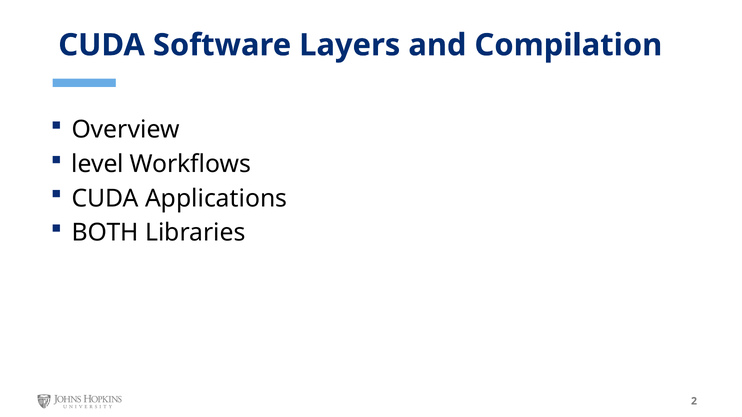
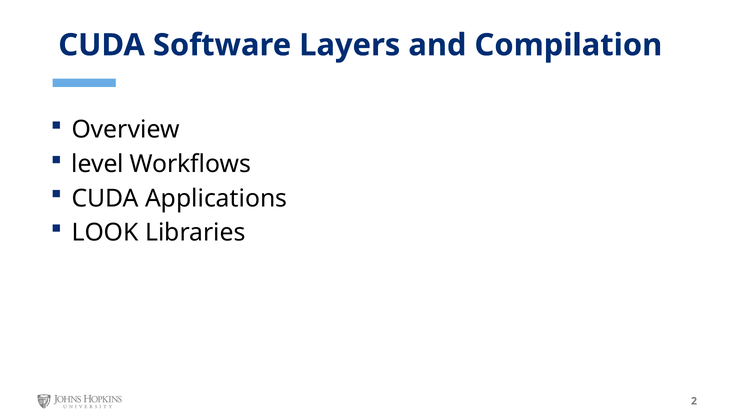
BOTH: BOTH -> LOOK (105, 233)
